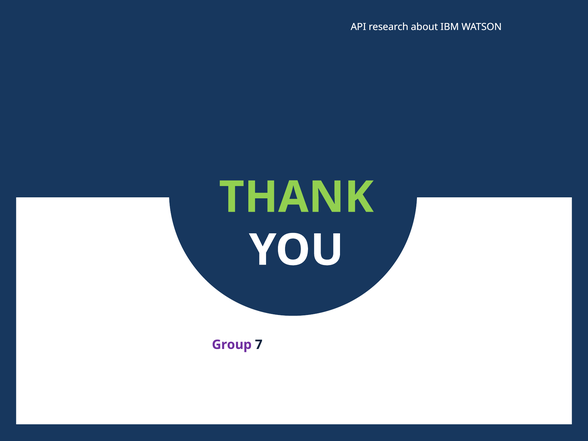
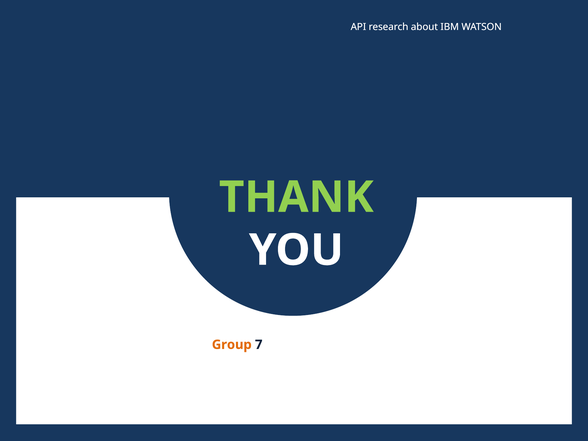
Group colour: purple -> orange (232, 345)
